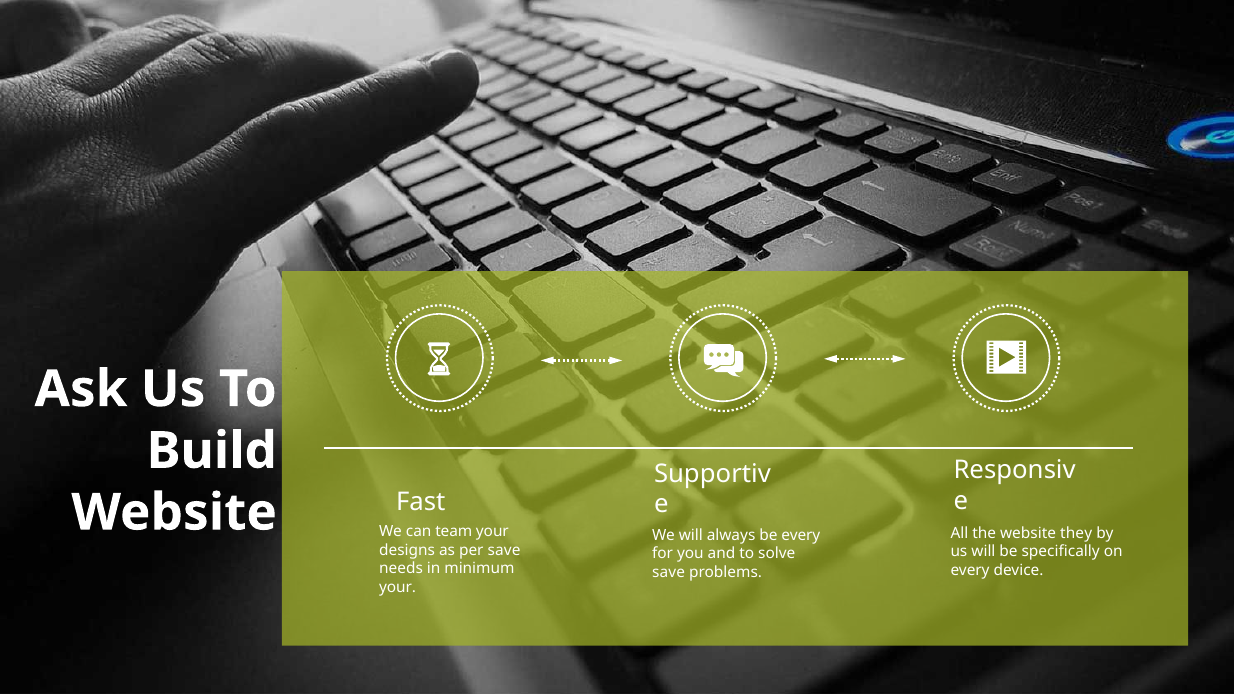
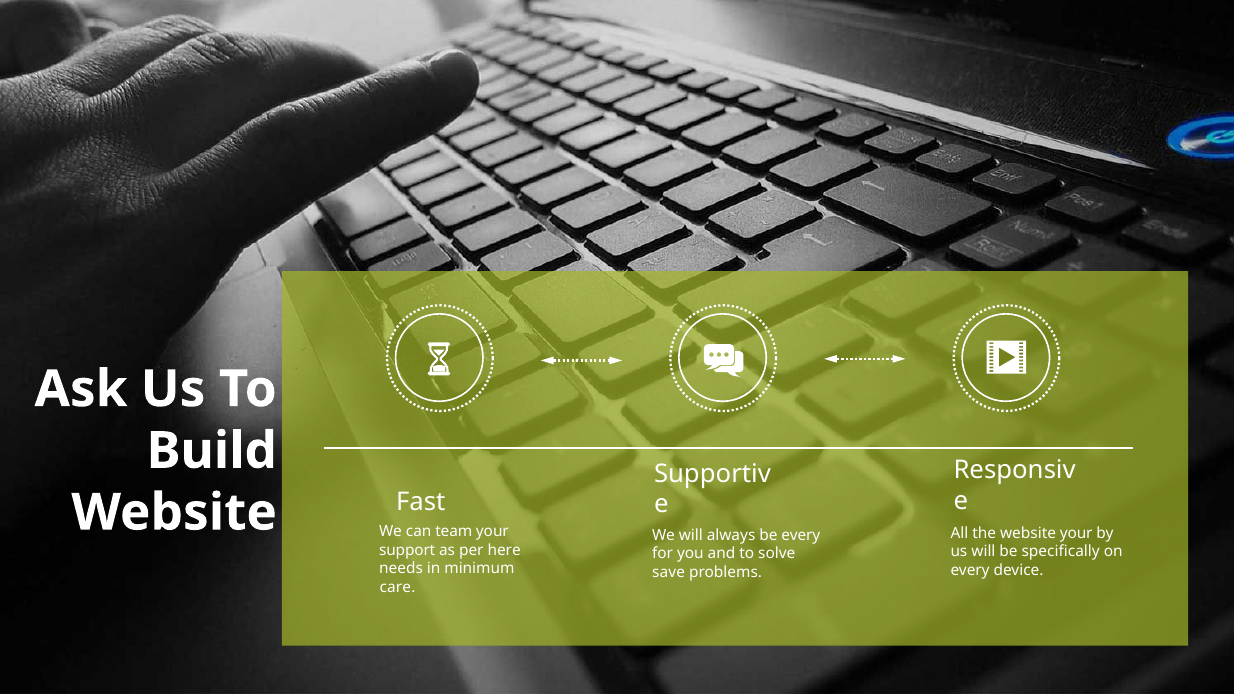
website they: they -> your (1076, 533)
designs: designs -> support (407, 550)
per save: save -> here (504, 550)
your: your -> care (397, 587)
